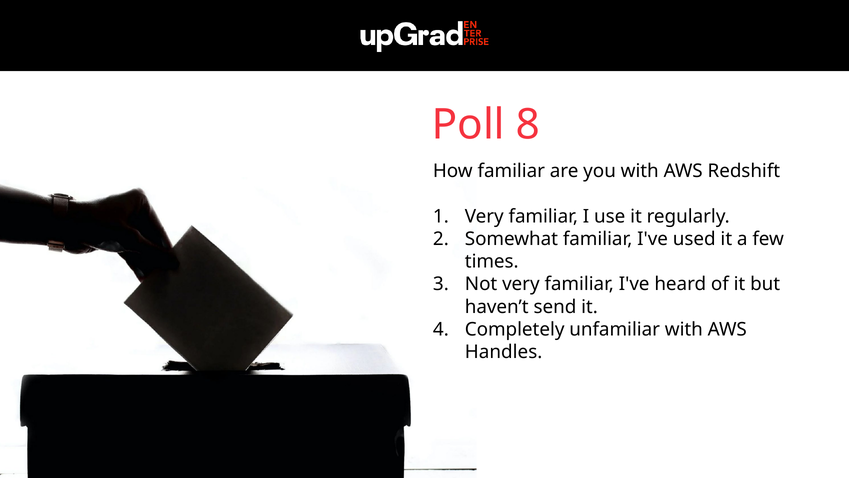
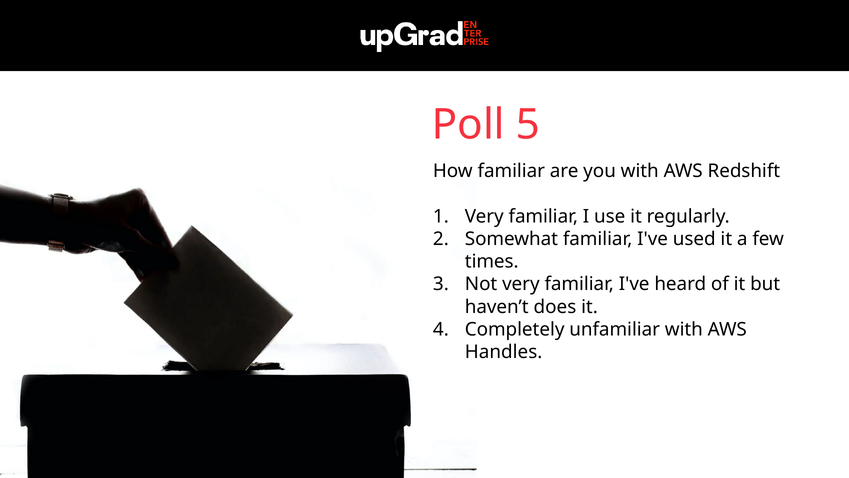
8: 8 -> 5 (528, 125)
send: send -> does (555, 307)
